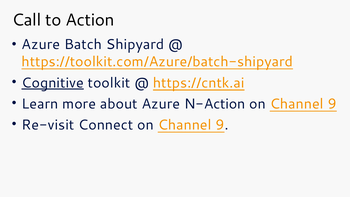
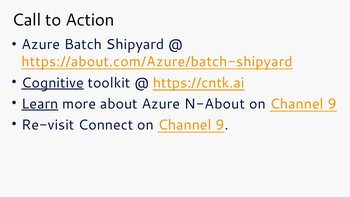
https://toolkit.com/Azure/batch-shipyard: https://toolkit.com/Azure/batch-shipyard -> https://about.com/Azure/batch-shipyard (157, 62)
Learn underline: none -> present (40, 104)
N-Action: N-Action -> N-About (215, 104)
